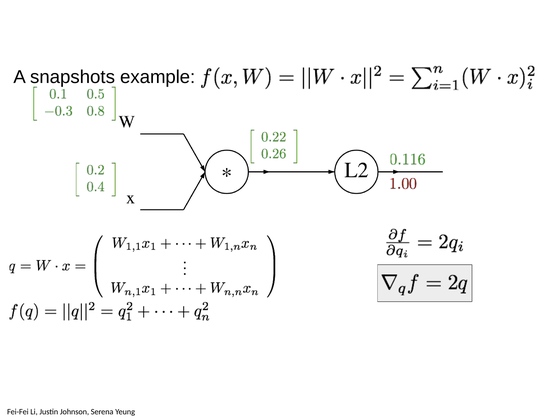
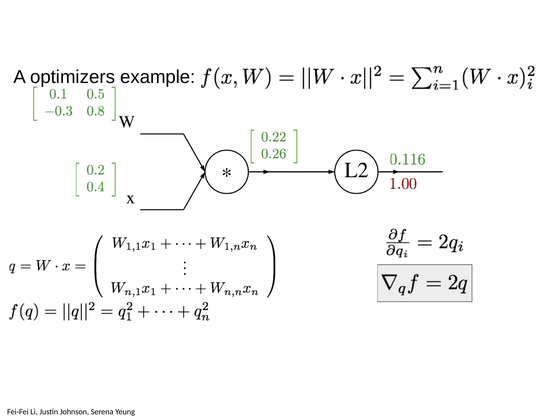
snapshots: snapshots -> optimizers (73, 77)
